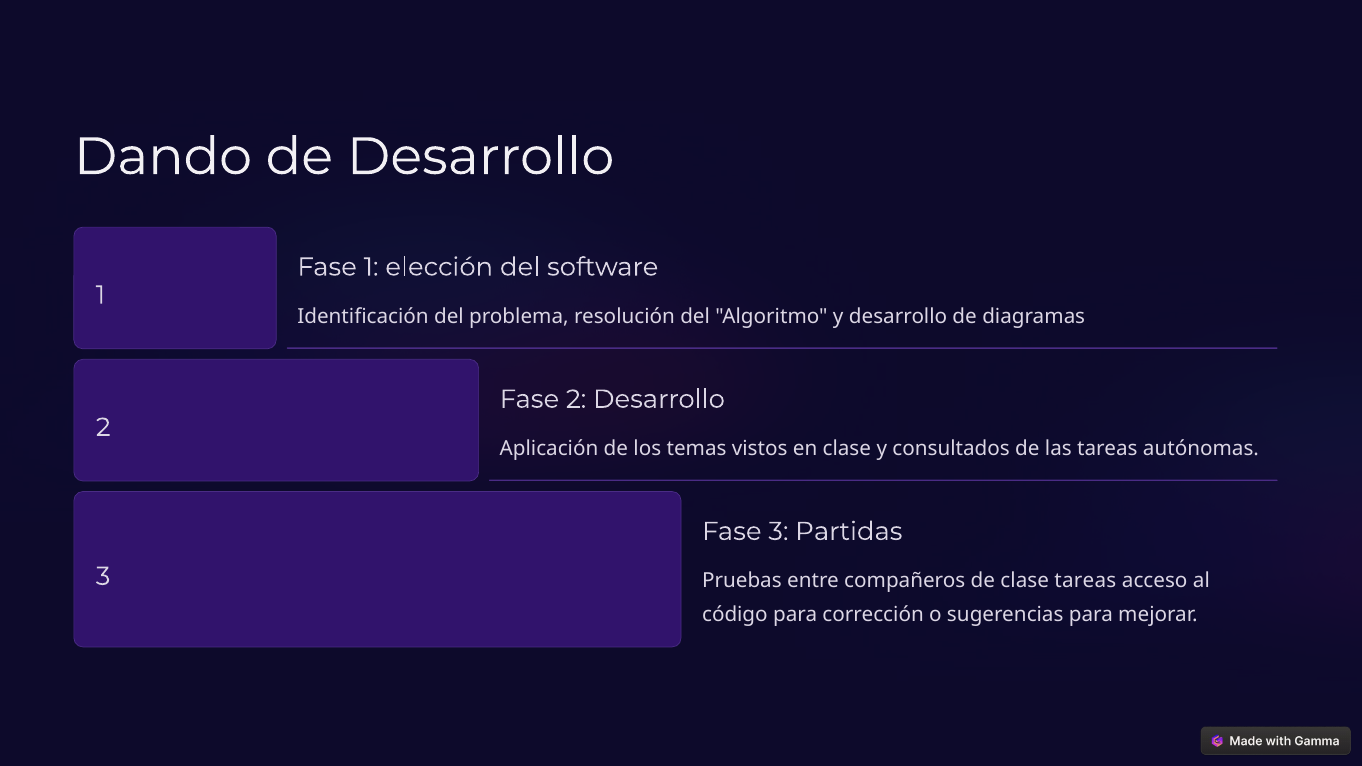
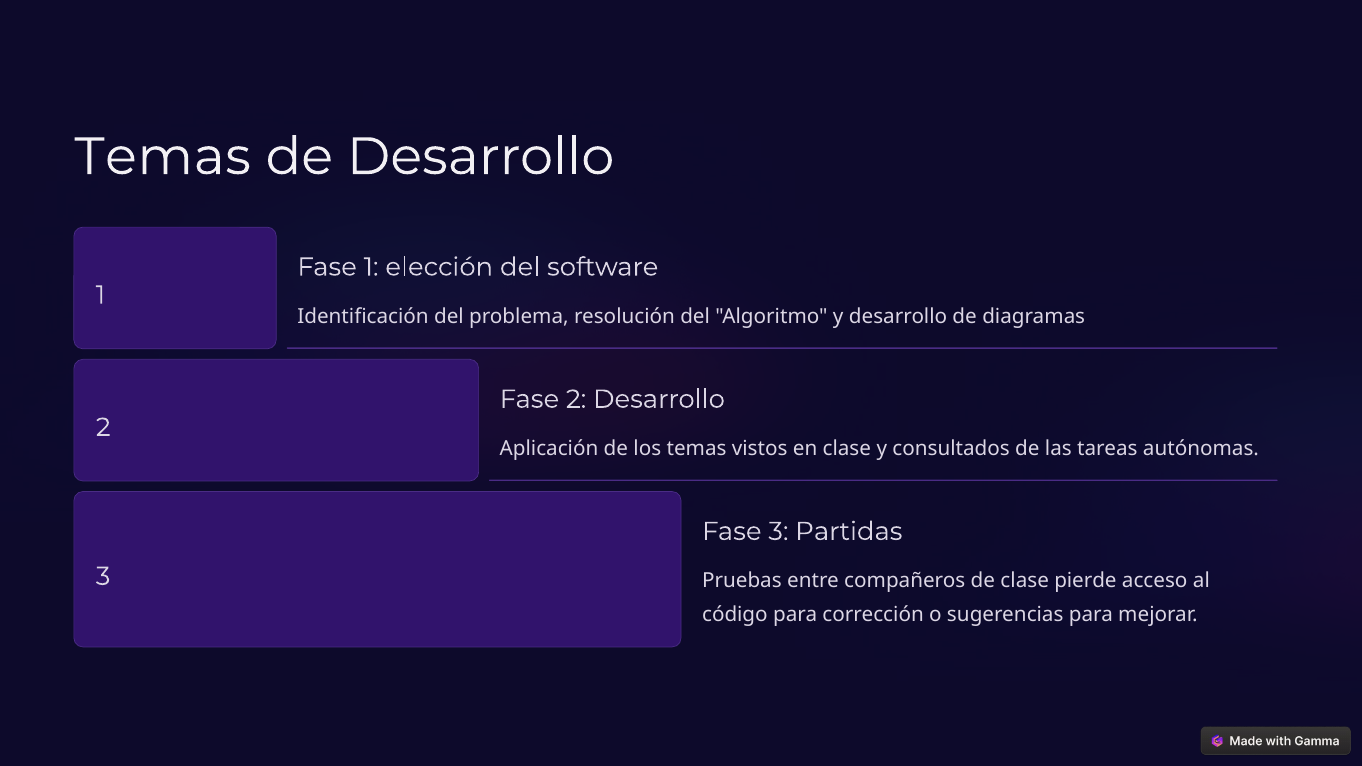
Dando: Dando -> Temas (163, 157)
clase tareas: tareas -> pierde (1085, 581)
